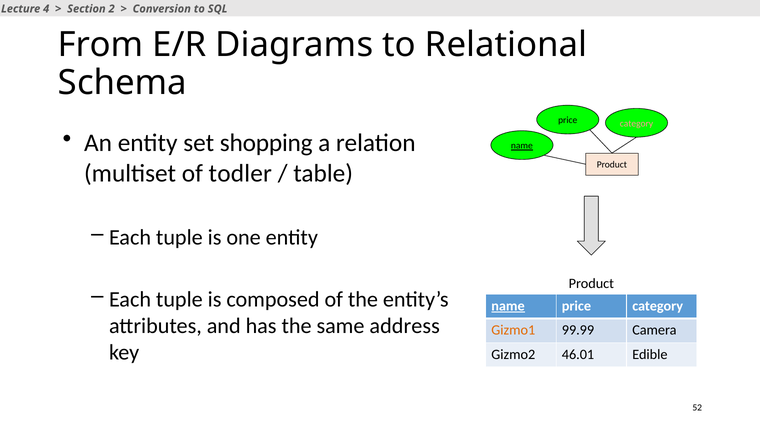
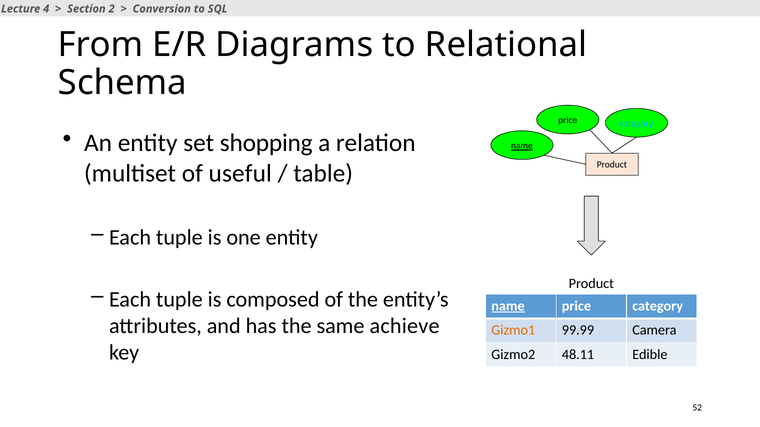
category colour: pink -> light blue (636, 124)
todler: todler -> useful (240, 174)
address: address -> achieve (405, 326)
46.01: 46.01 -> 48.11 (578, 355)
